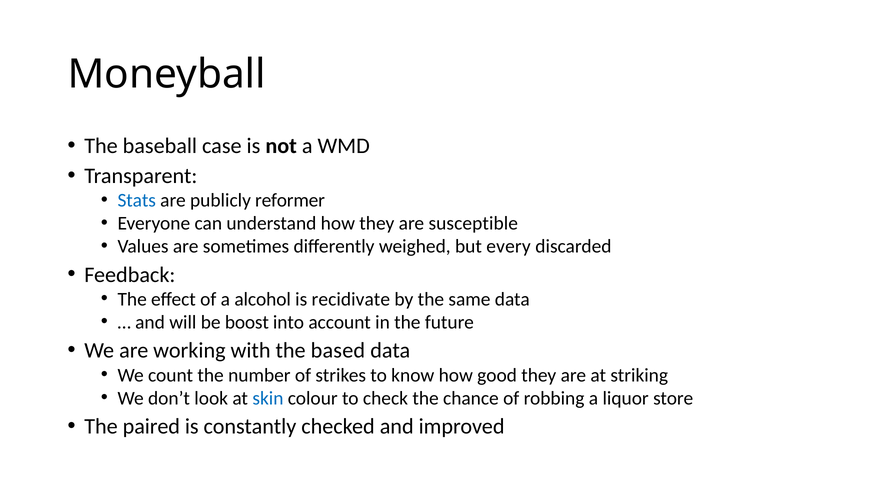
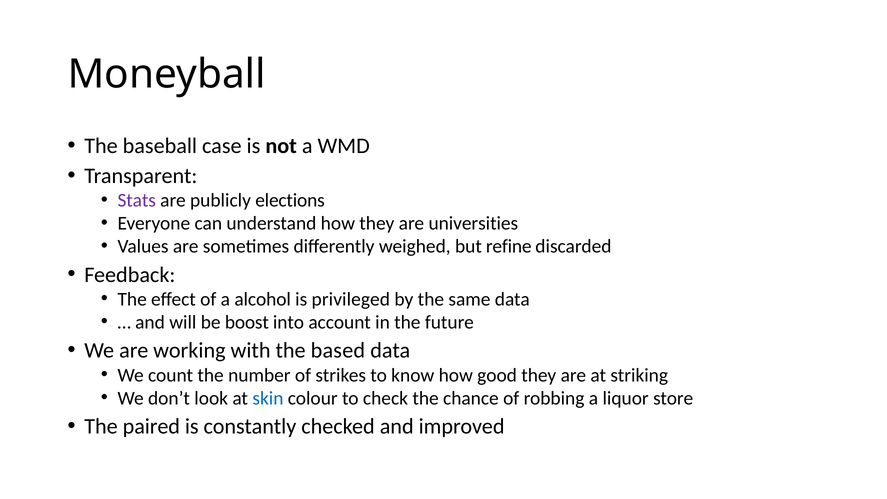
Stats colour: blue -> purple (137, 200)
reformer: reformer -> elections (290, 200)
susceptible: susceptible -> universities (473, 223)
every: every -> refine (509, 246)
recidivate: recidivate -> privileged (351, 299)
